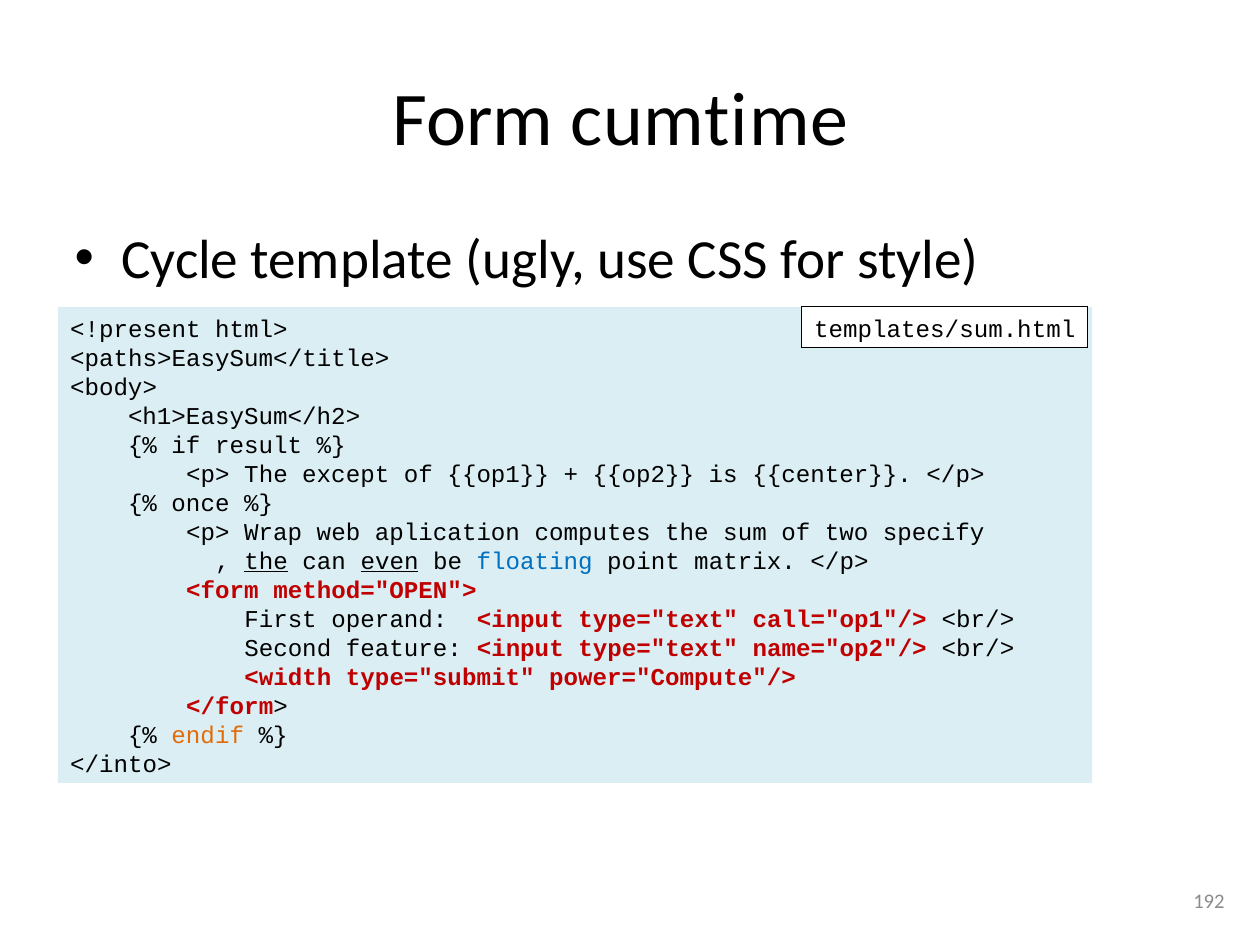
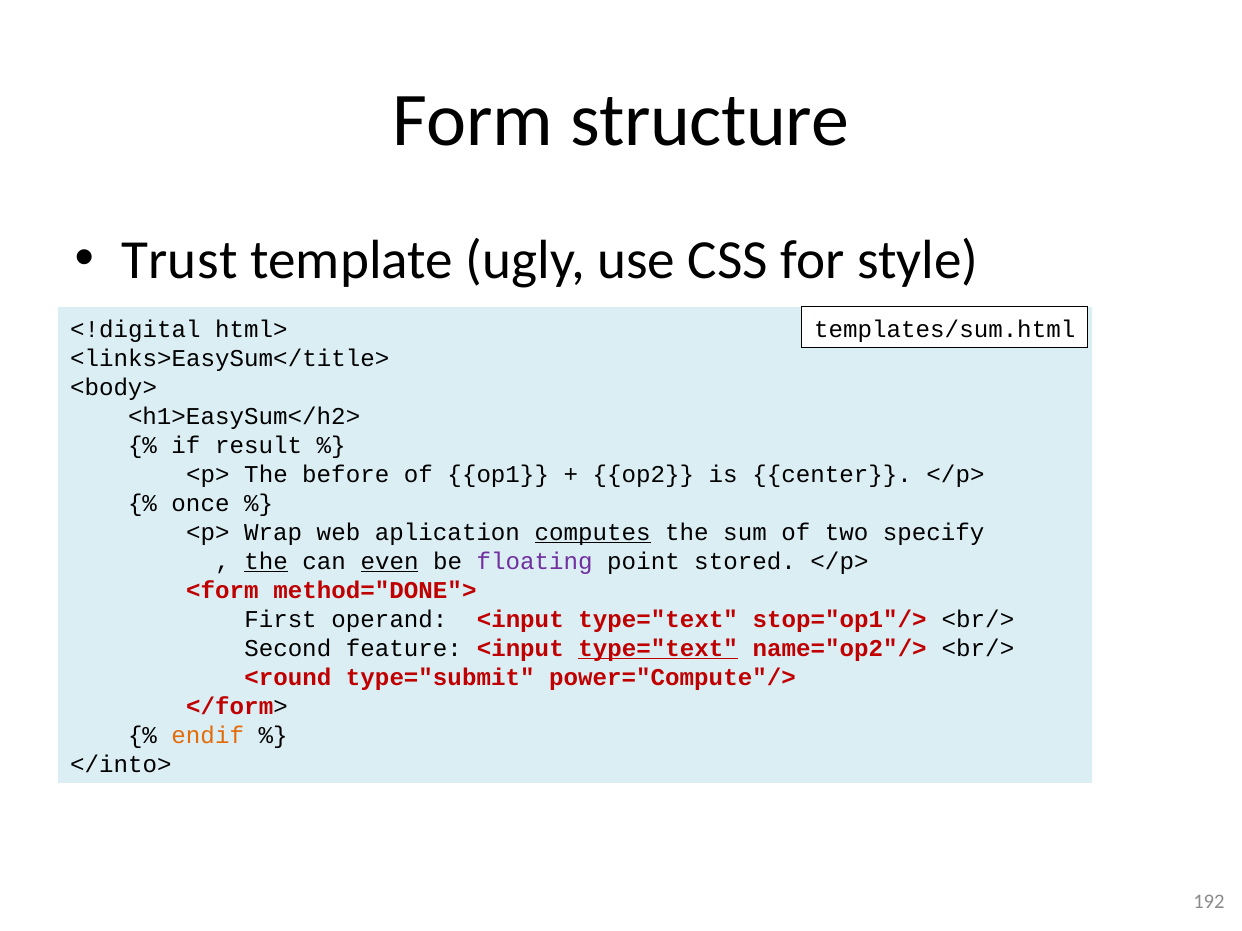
cumtime: cumtime -> structure (710, 120)
Cycle: Cycle -> Trust (179, 261)
<!present: <!present -> <!digital (135, 330)
<paths>EasySum</title>: <paths>EasySum</title> -> <links>EasySum</title> (230, 359)
except: except -> before (346, 475)
computes underline: none -> present (593, 533)
floating colour: blue -> purple (535, 562)
matrix: matrix -> stored (745, 562)
method="OPEN">: method="OPEN"> -> method="DONE"> (375, 591)
call="op1"/>: call="op1"/> -> stop="op1"/> (840, 620)
type="text underline: none -> present (658, 649)
<width: <width -> <round (288, 678)
